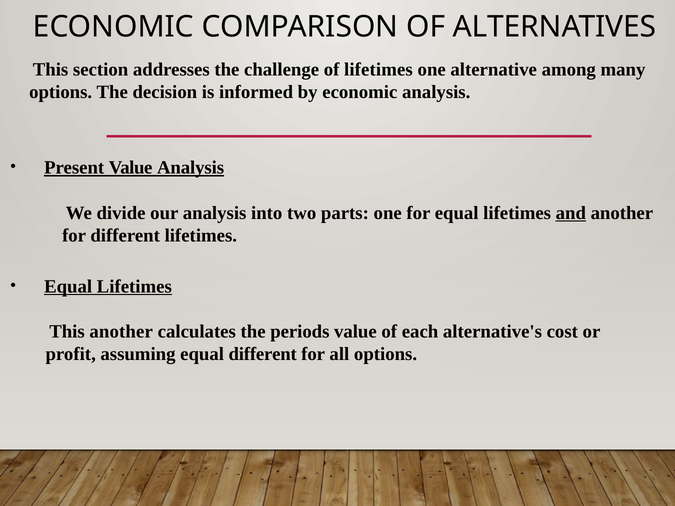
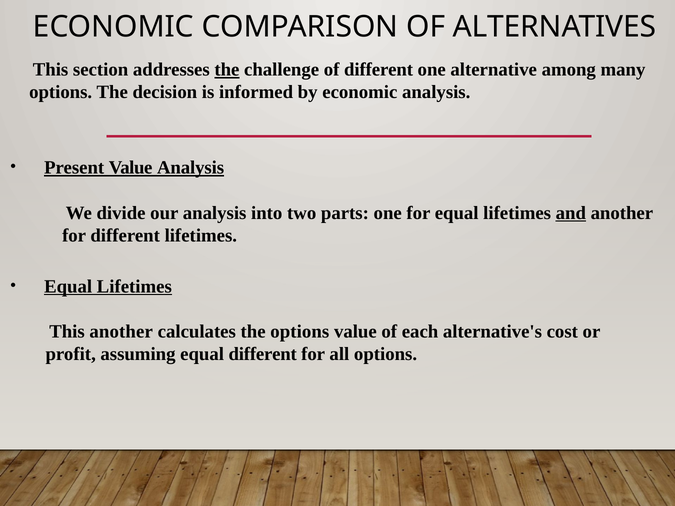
the underline: none -> present (227, 70)
of lifetimes: lifetimes -> different (379, 70)
the periods: periods -> options (300, 332)
